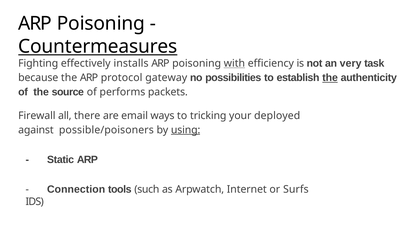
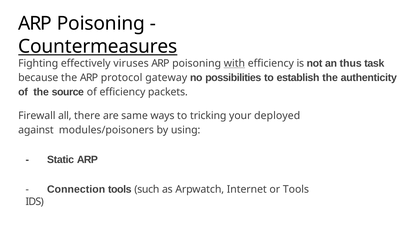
installs: installs -> viruses (131, 63)
very: very -> thus (351, 63)
the underline: present -> none (330, 78)
of performs: performs -> efficiency (122, 92)
email: email -> same (135, 115)
possible/poisoners: possible/poisoners -> modules/poisoners (106, 130)
using underline: present -> none (186, 130)
or Surfs: Surfs -> Tools (296, 189)
